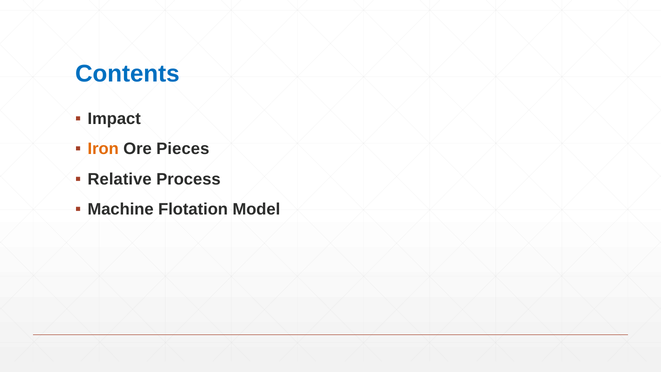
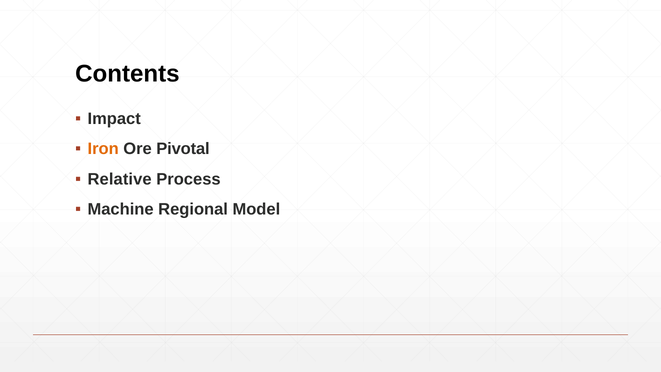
Contents colour: blue -> black (127, 74)
Pieces: Pieces -> Pivotal (183, 149)
Flotation: Flotation -> Regional (193, 209)
